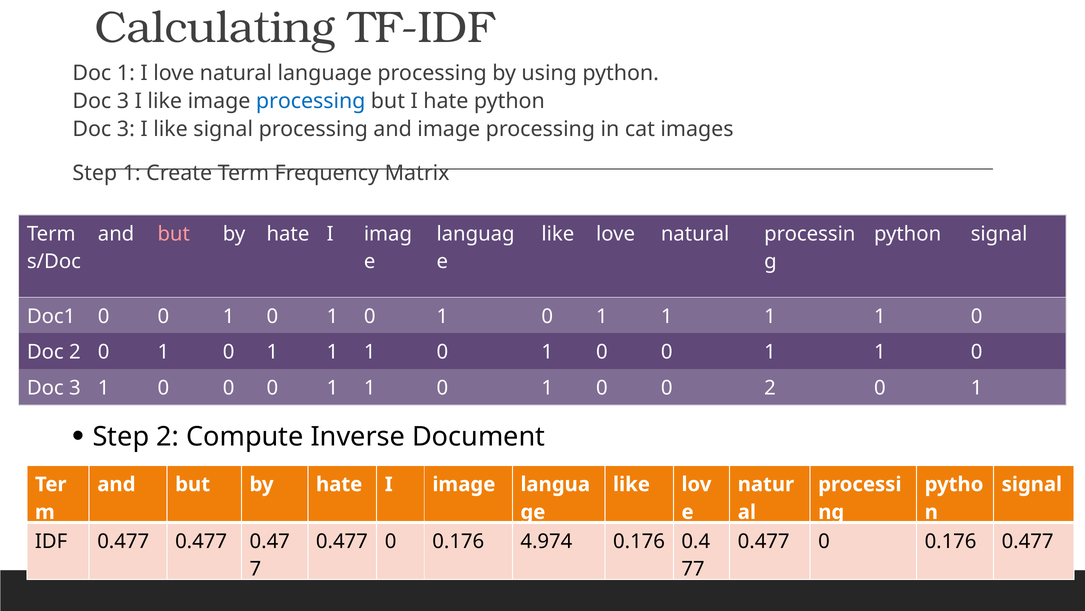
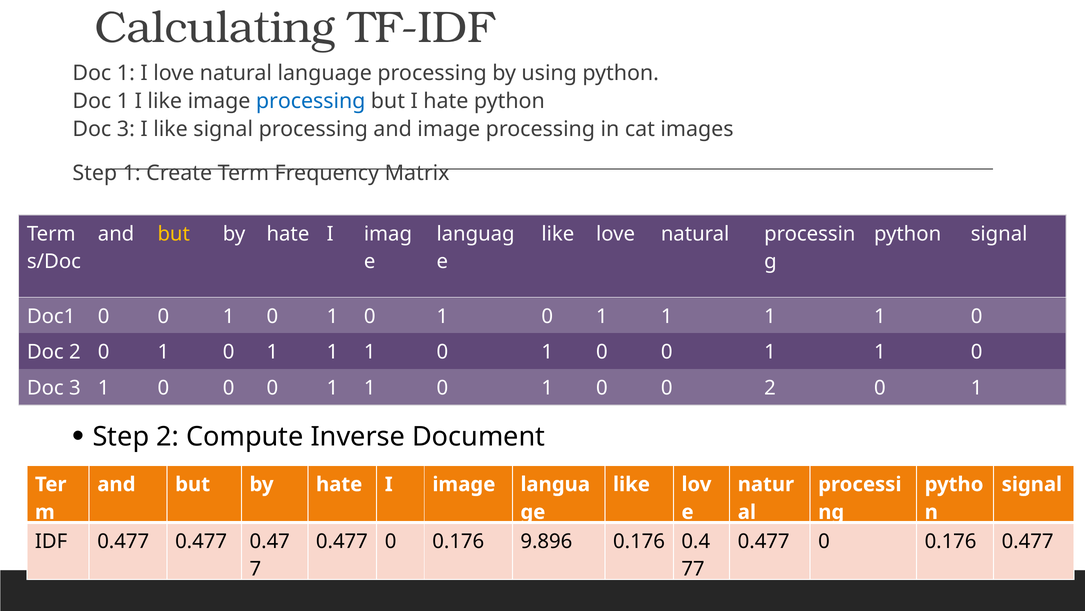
3: 3 -> 1 (123, 101)
but colour: pink -> yellow (174, 234)
4.974: 4.974 -> 9.896 (546, 541)
